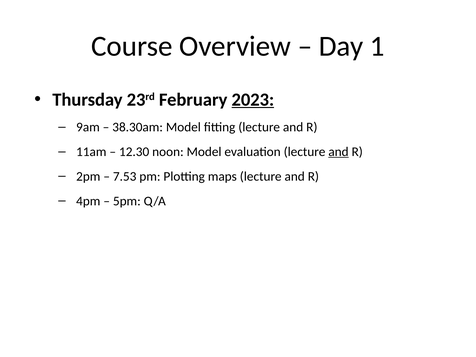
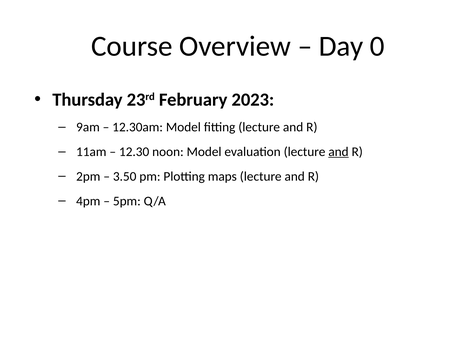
1: 1 -> 0 (377, 46)
2023 underline: present -> none (253, 100)
38.30am: 38.30am -> 12.30am (138, 127)
7.53: 7.53 -> 3.50 (125, 176)
